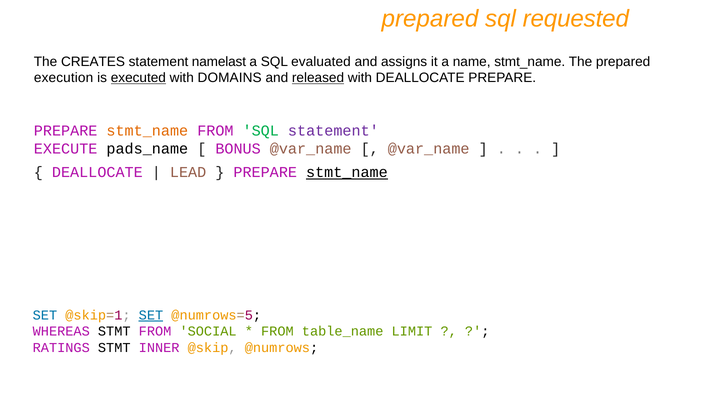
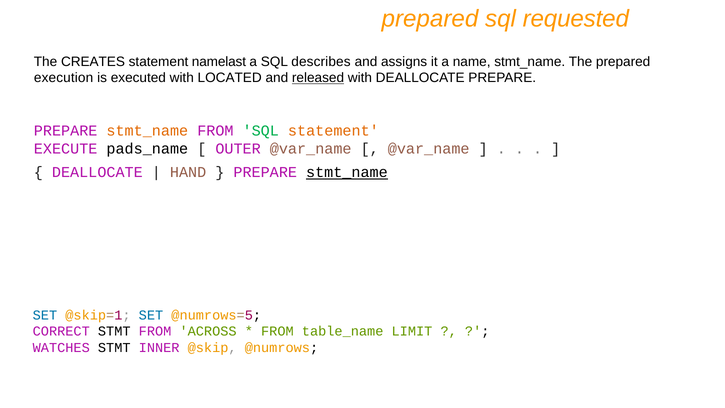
evaluated: evaluated -> describes (321, 62)
executed underline: present -> none (138, 78)
DOMAINS: DOMAINS -> LOCATED (230, 78)
statement colour: purple -> orange (333, 131)
BONUS: BONUS -> OUTER (238, 149)
LEAD: LEAD -> HAND (188, 172)
SET underline: present -> none (151, 315)
WHEREAS: WHEREAS -> CORRECT (61, 331)
SOCIAL: SOCIAL -> ACROSS (208, 331)
RATINGS: RATINGS -> WATCHES (61, 348)
